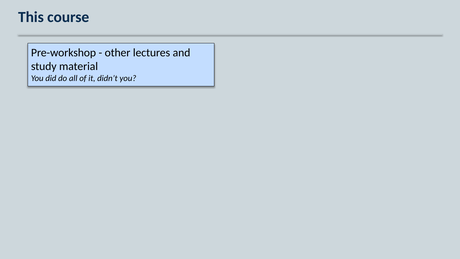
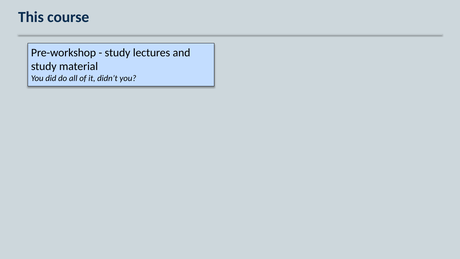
other: other -> study (118, 53)
